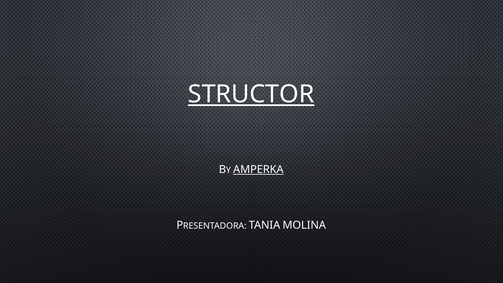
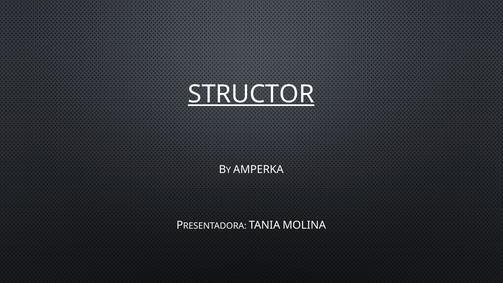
AMPERKA underline: present -> none (258, 170)
